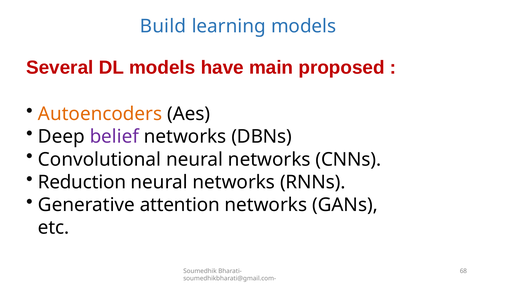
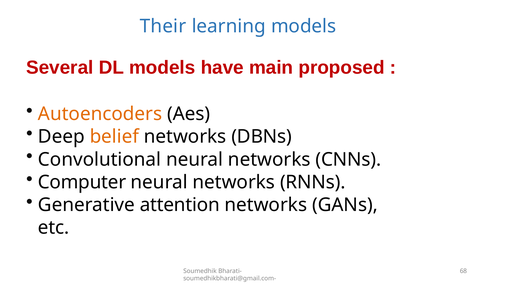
Build: Build -> Their (163, 26)
belief colour: purple -> orange (114, 137)
Reduction: Reduction -> Computer (82, 182)
